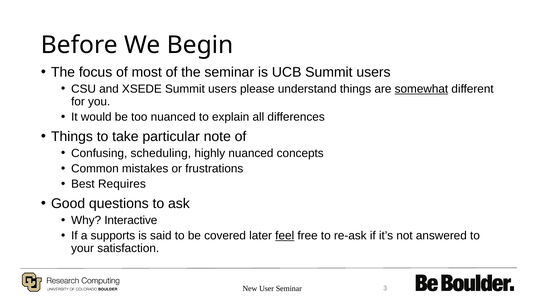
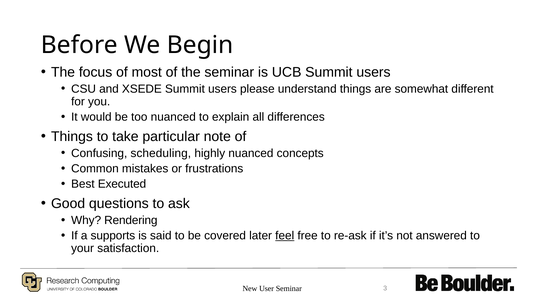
somewhat underline: present -> none (421, 89)
Requires: Requires -> Executed (122, 184)
Interactive: Interactive -> Rendering (131, 220)
